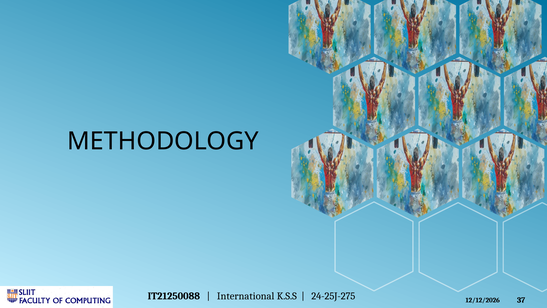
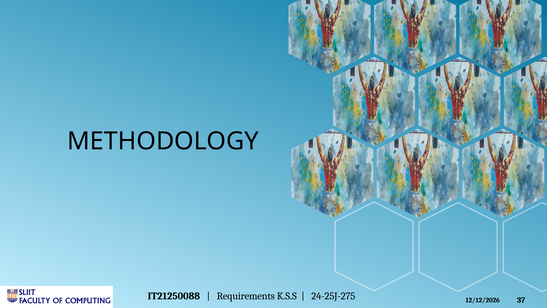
International: International -> Requirements (246, 296)
